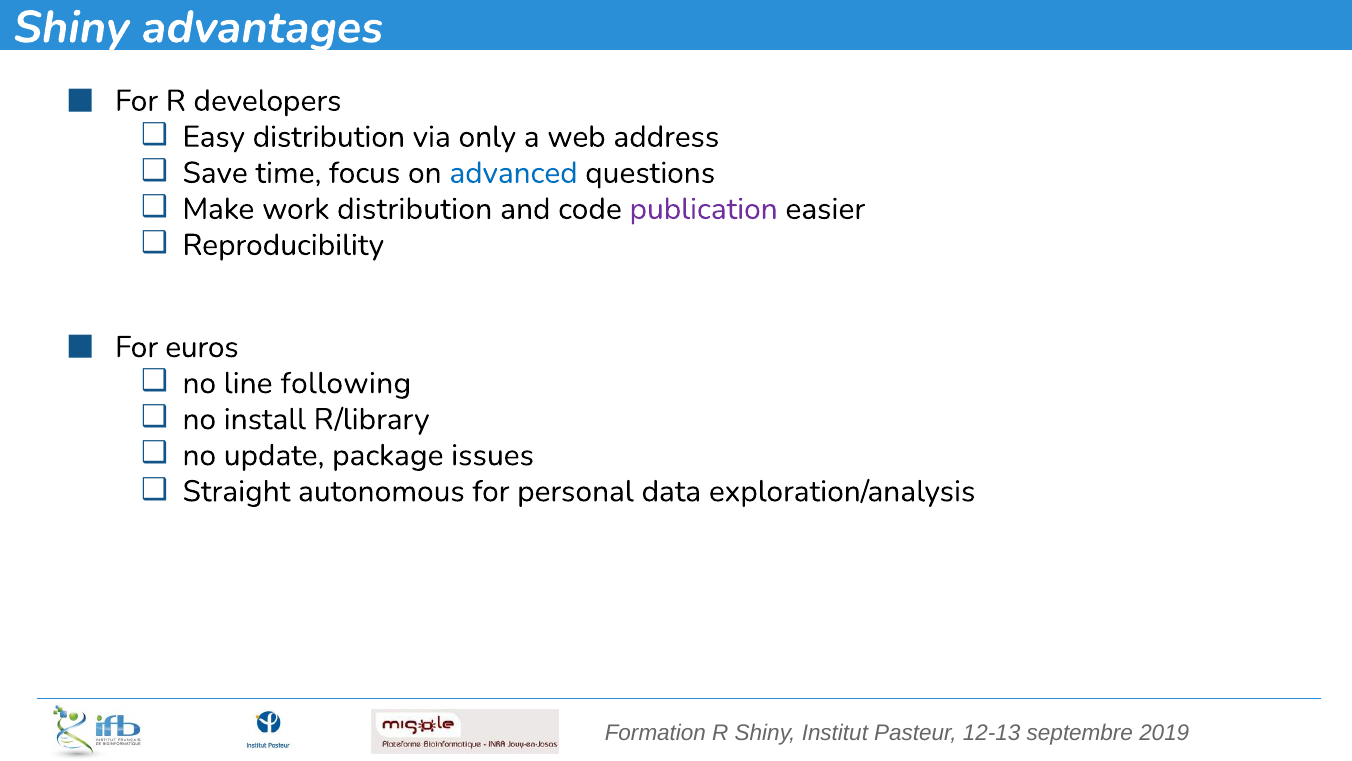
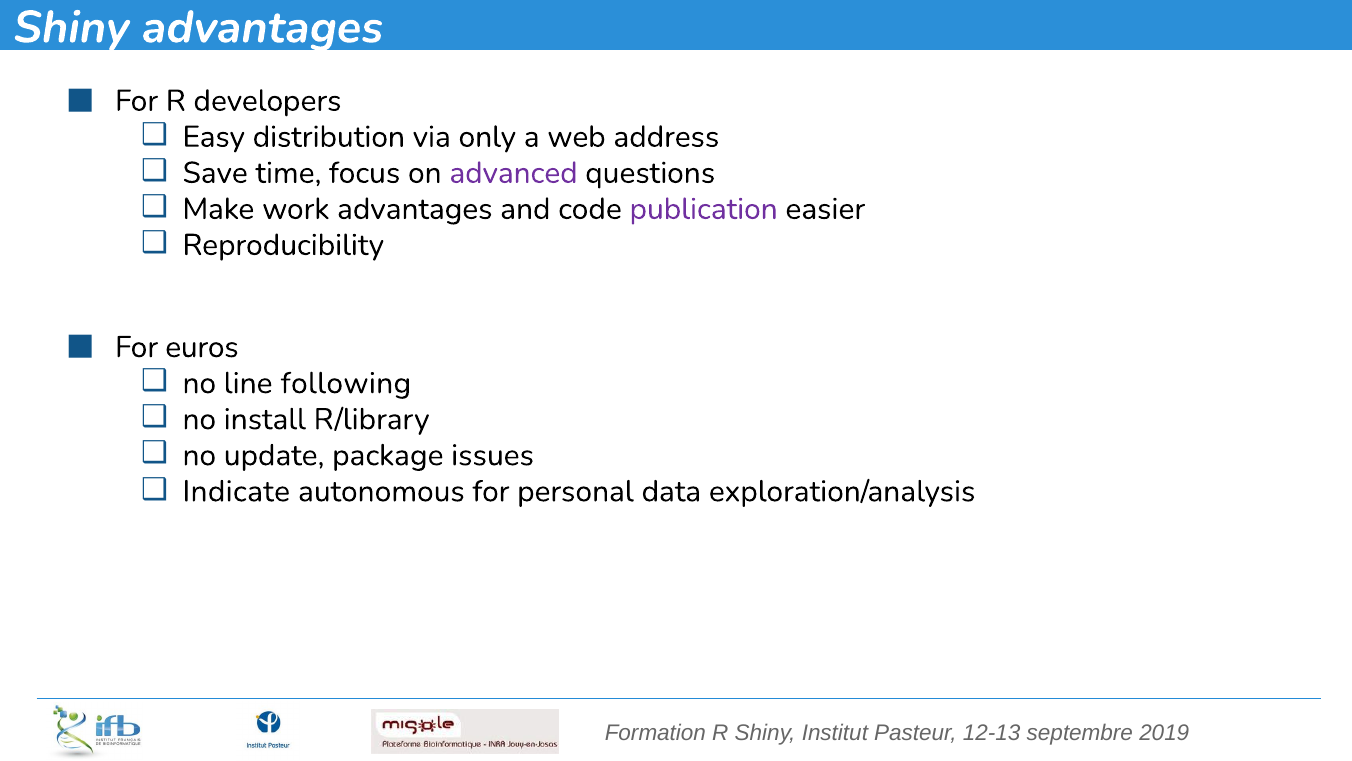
advanced colour: blue -> purple (514, 173)
work distribution: distribution -> advantages (415, 209)
Straight: Straight -> Indicate (236, 491)
